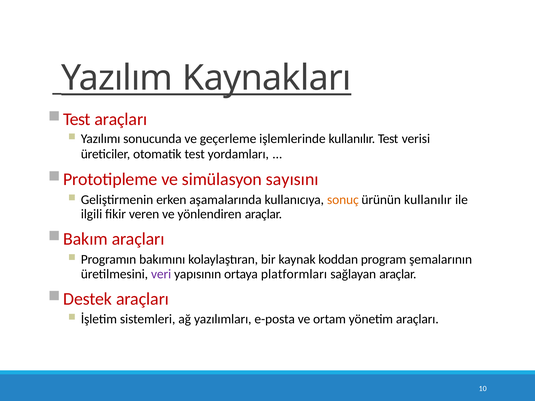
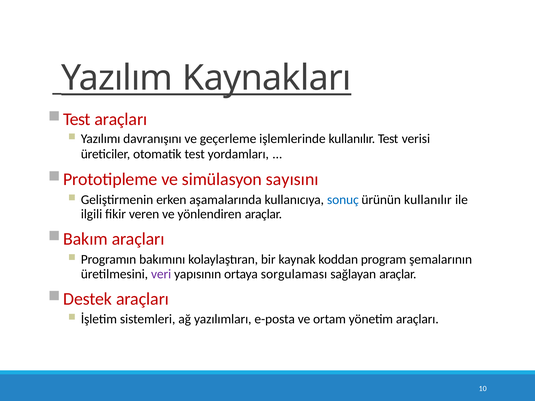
sonucunda: sonucunda -> davranışını (152, 139)
sonuç colour: orange -> blue (343, 200)
platformları: platformları -> sorgulaması (294, 274)
